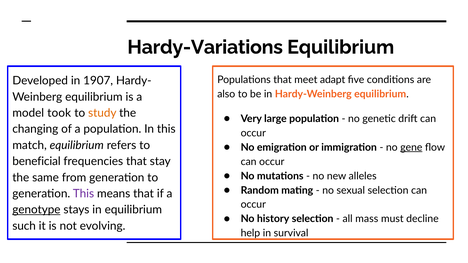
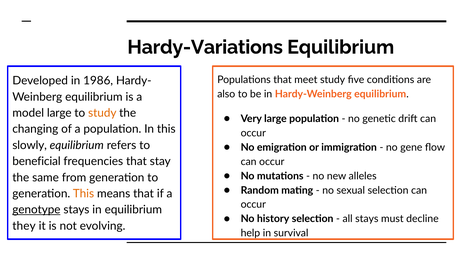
meet adapt: adapt -> study (333, 80)
1907: 1907 -> 1986 (98, 81)
model took: took -> large (59, 113)
match: match -> slowly (30, 145)
gene underline: present -> none (411, 147)
This colour: purple -> orange (83, 194)
all mass: mass -> stays (367, 219)
such: such -> they (24, 226)
